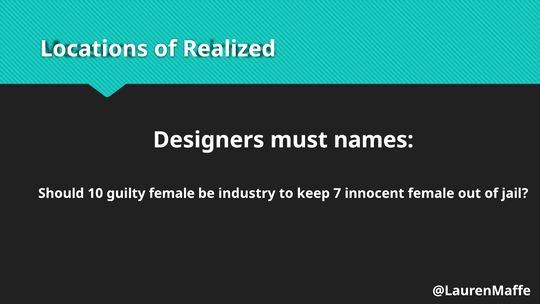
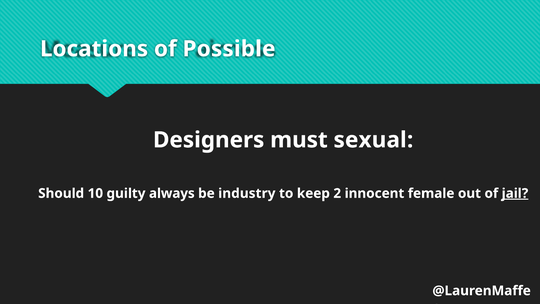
Realized: Realized -> Possible (229, 49)
names: names -> sexual (373, 140)
guilty female: female -> always (172, 193)
7: 7 -> 2 (337, 193)
jail underline: none -> present (515, 193)
